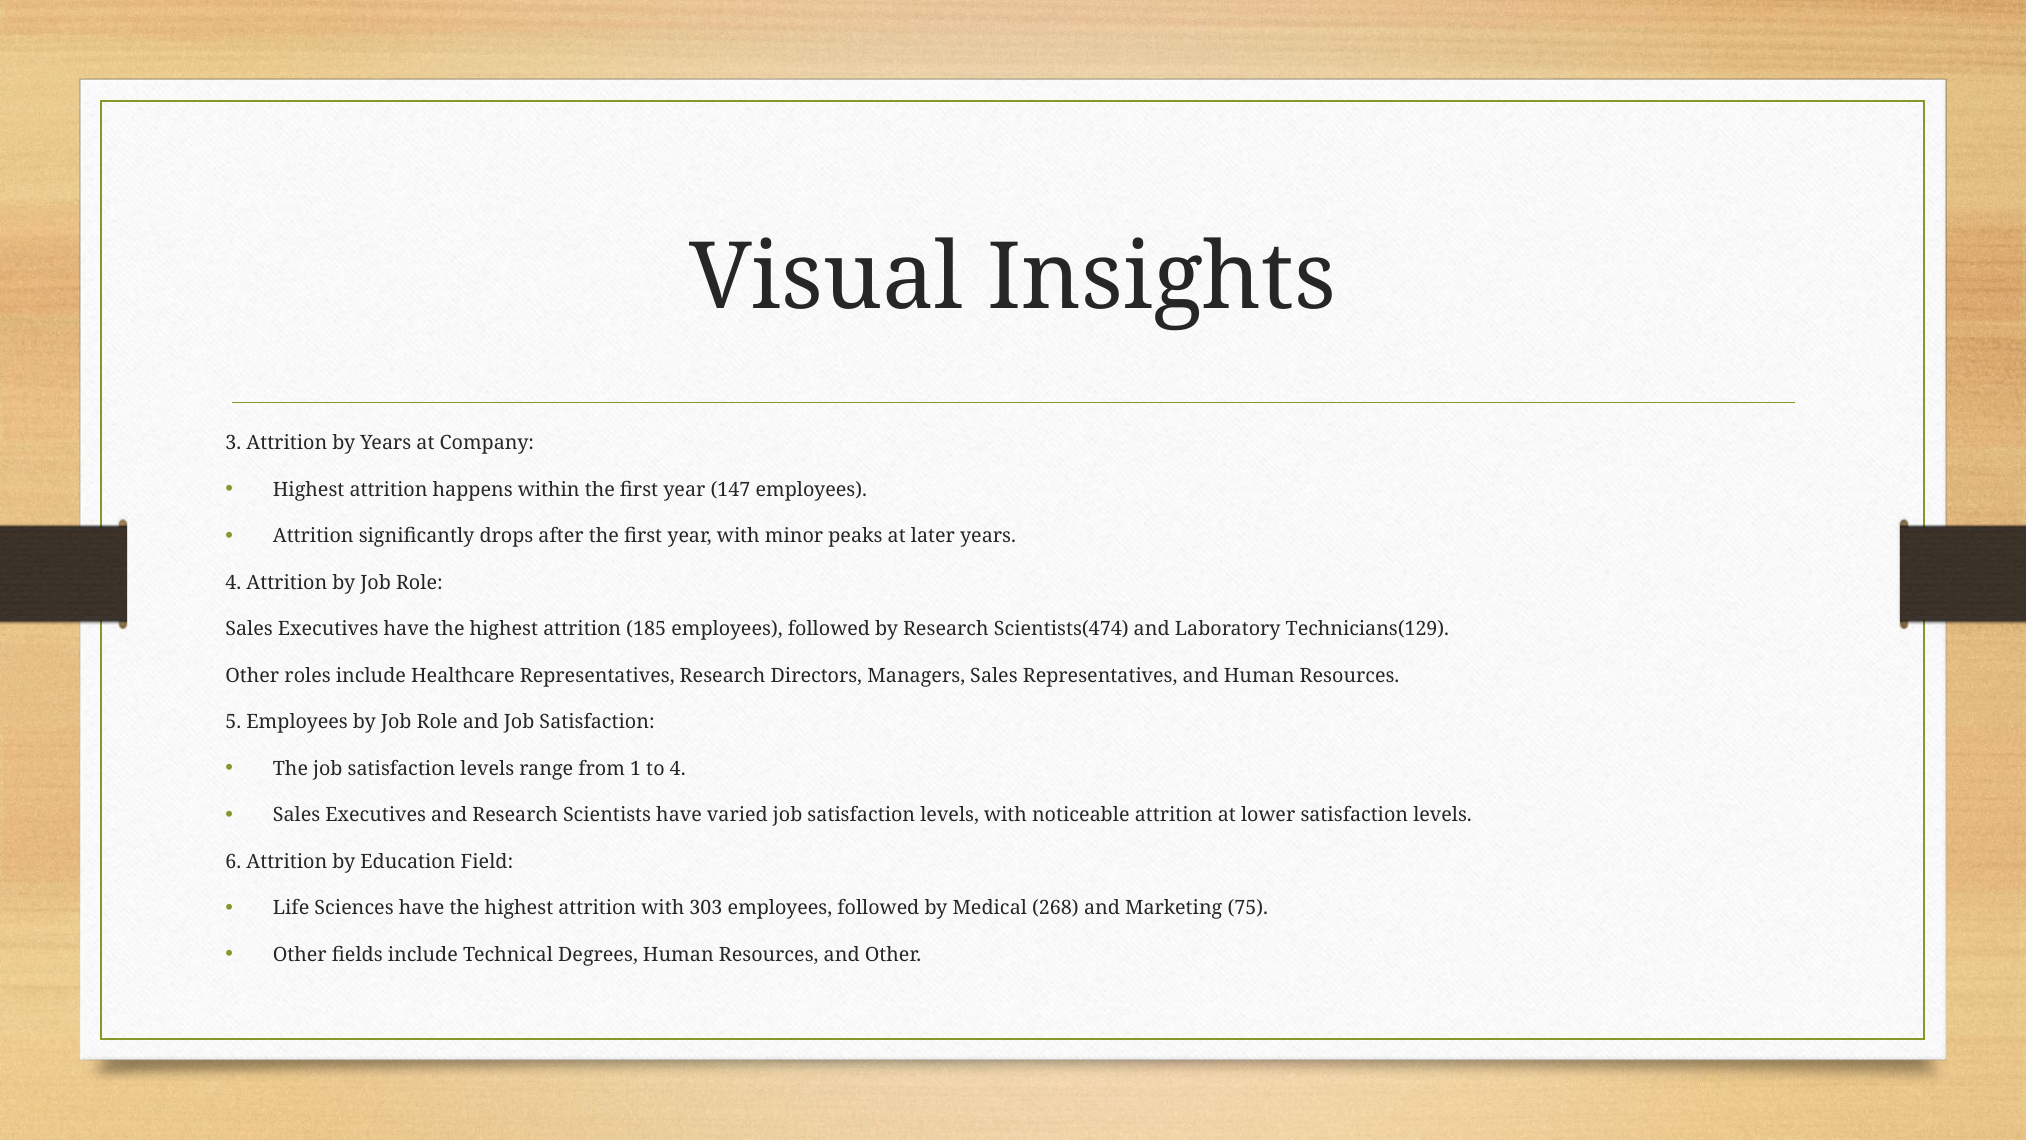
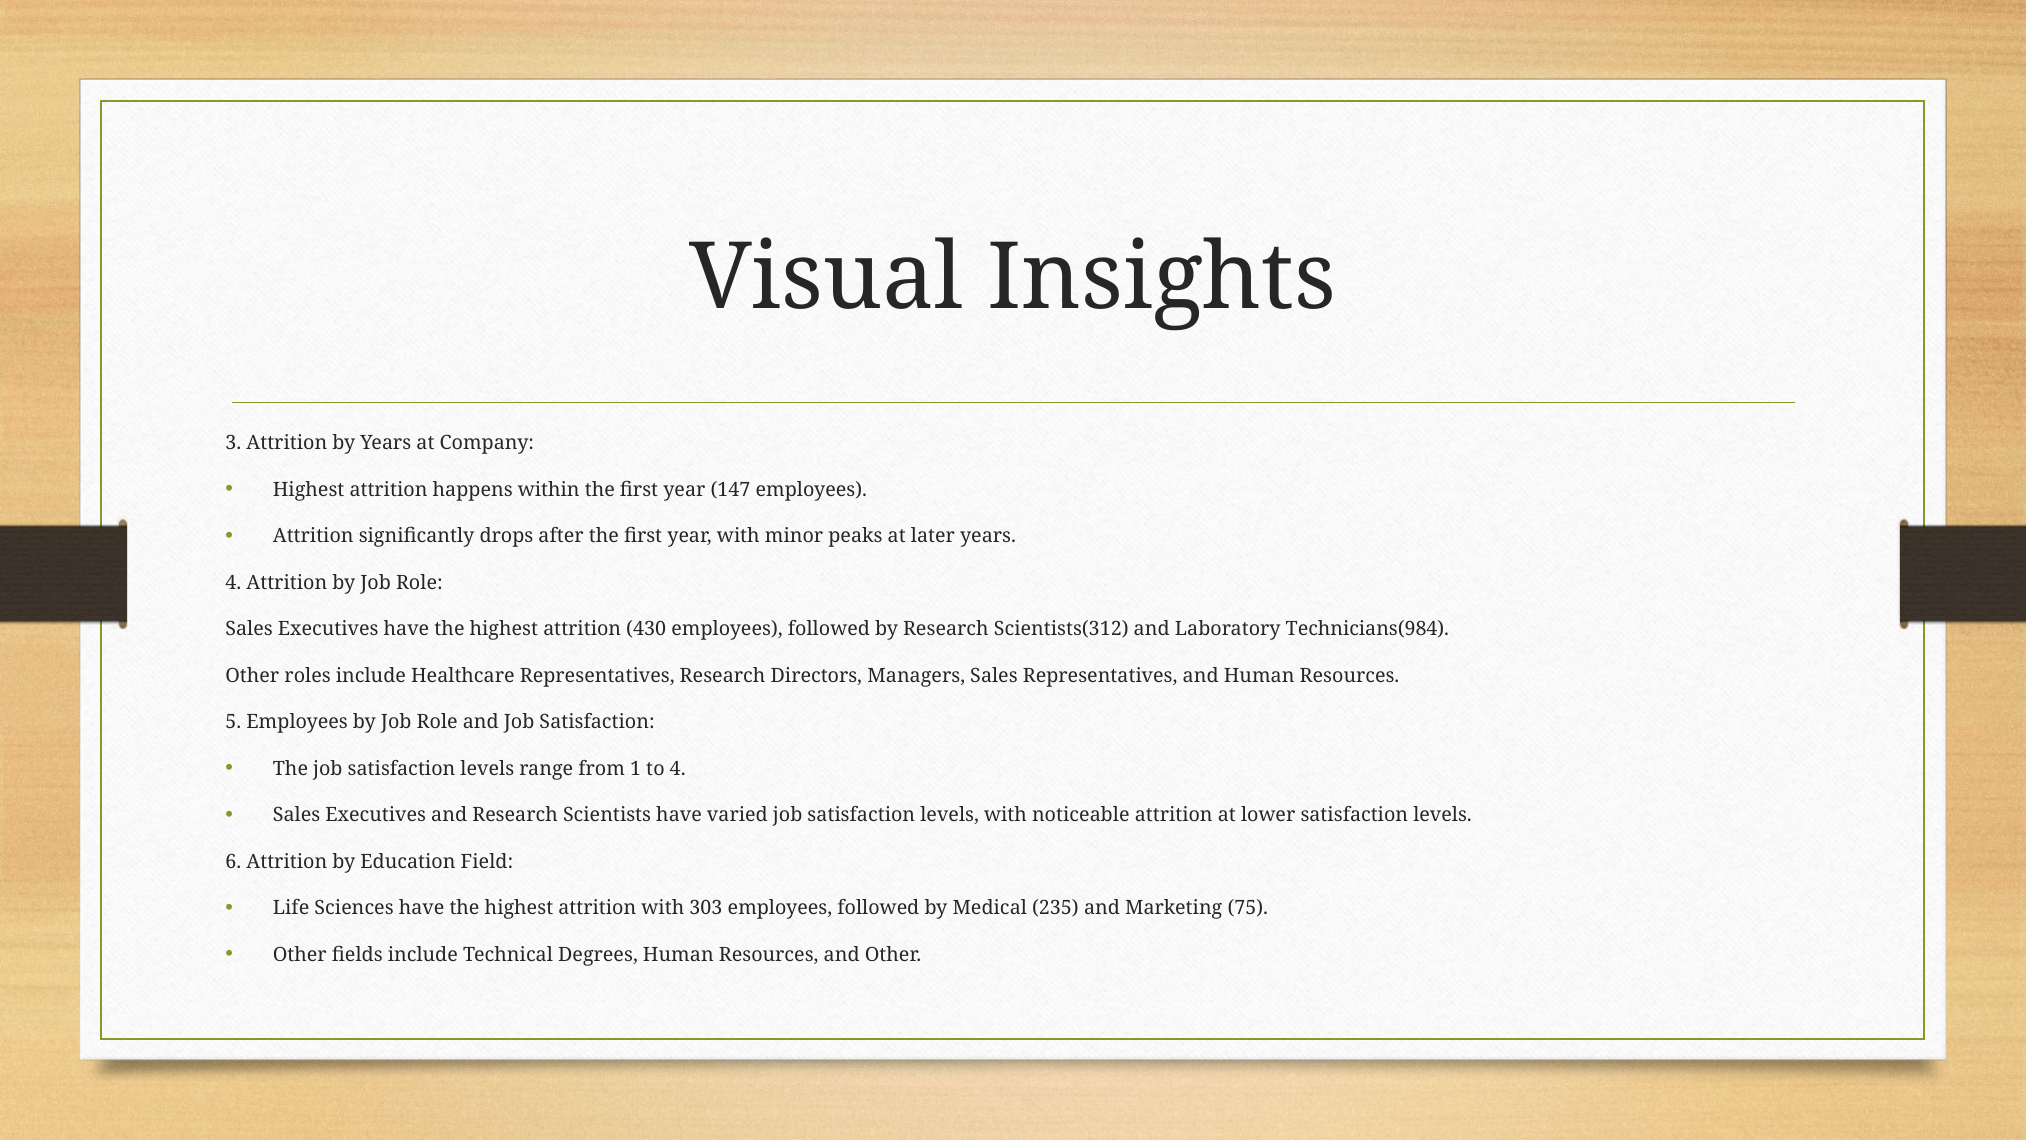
185: 185 -> 430 (646, 629)
Scientists(474: Scientists(474 -> Scientists(312 (1061, 629)
Technicians(129: Technicians(129 -> Technicians(984 (1367, 629)
268: 268 -> 235 (1055, 908)
